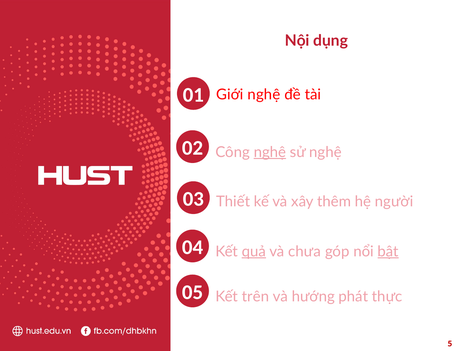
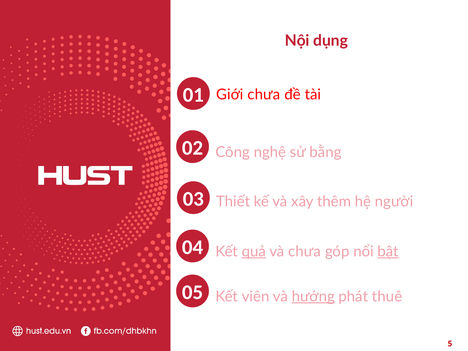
Giới nghệ: nghệ -> chưa (264, 95)
nghệ underline: present -> none (270, 152)
sử nghệ: nghệ -> bằng (326, 152)
trên: trên -> viên (256, 296)
hướng underline: none -> present (313, 296)
thực: thực -> thuê (387, 296)
